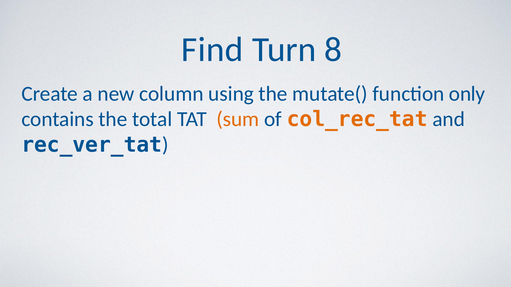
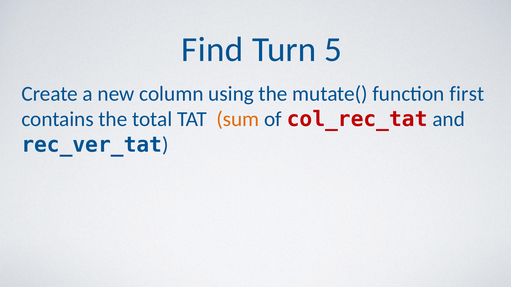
8: 8 -> 5 (333, 50)
only: only -> first (467, 94)
col_rec_tat colour: orange -> red (357, 119)
